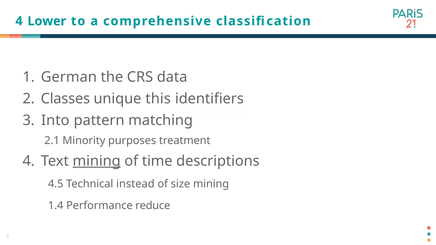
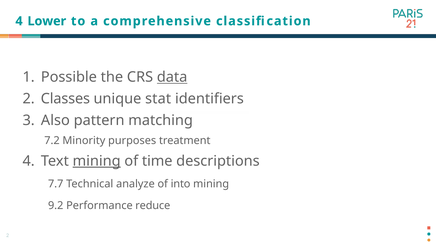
German: German -> Possible (69, 77)
data underline: none -> present (172, 77)
this: this -> stat (158, 99)
Into: Into -> Also (55, 121)
2.1: 2.1 -> 7.2 (52, 141)
4.5: 4.5 -> 7.7 (56, 184)
instead: instead -> analyze (135, 184)
size: size -> into (181, 184)
1.4: 1.4 -> 9.2 (56, 206)
